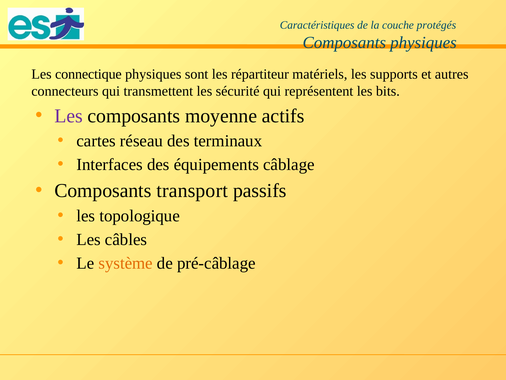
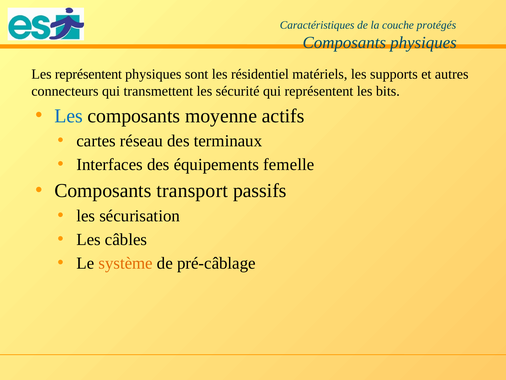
Les connectique: connectique -> représentent (88, 74)
répartiteur: répartiteur -> résidentiel (260, 74)
Les colour: purple -> blue (69, 116)
câblage: câblage -> femelle (289, 164)
topologique: topologique -> sécurisation (140, 216)
